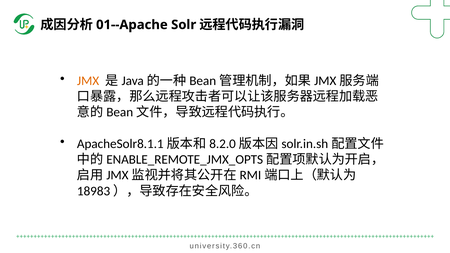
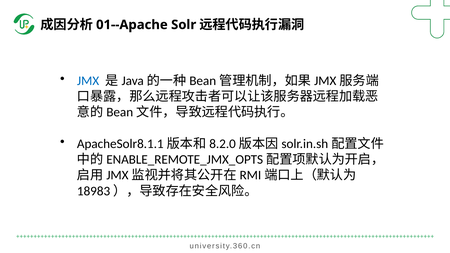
JMX colour: orange -> blue (88, 81)
